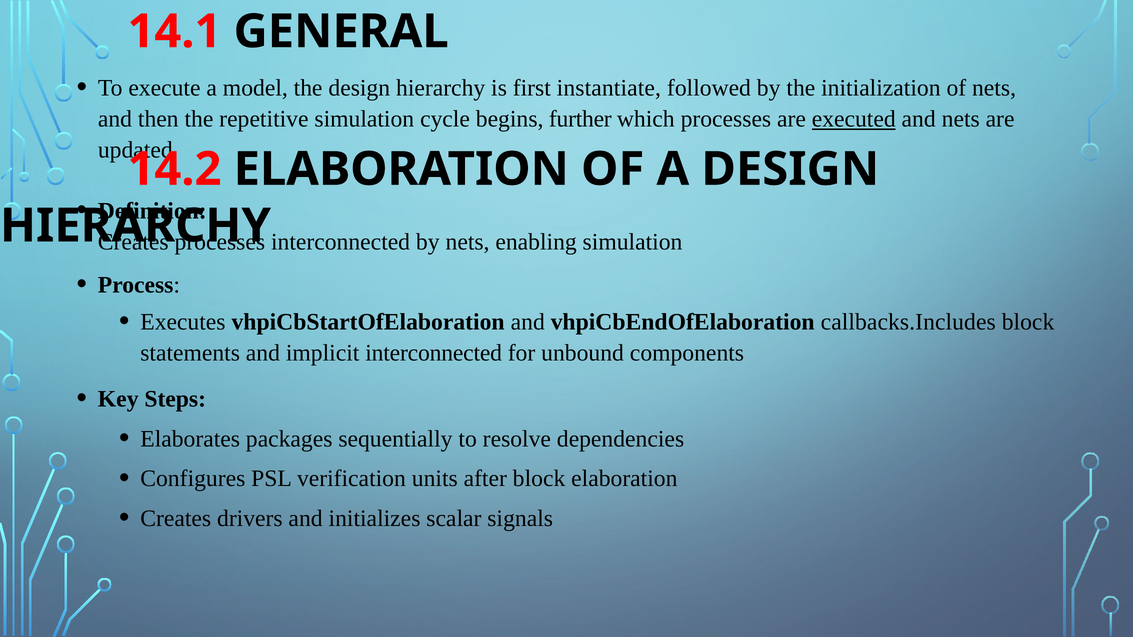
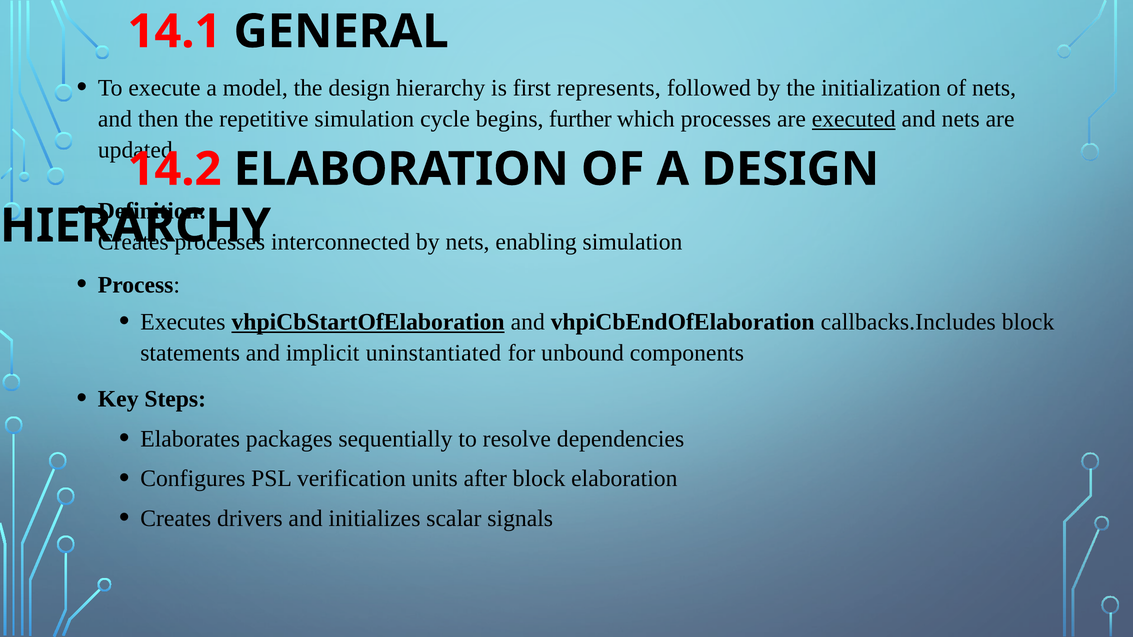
instantiate: instantiate -> represents (609, 88)
vhpiCbStartOfElaboration underline: none -> present (368, 322)
implicit interconnected: interconnected -> uninstantiated (433, 353)
